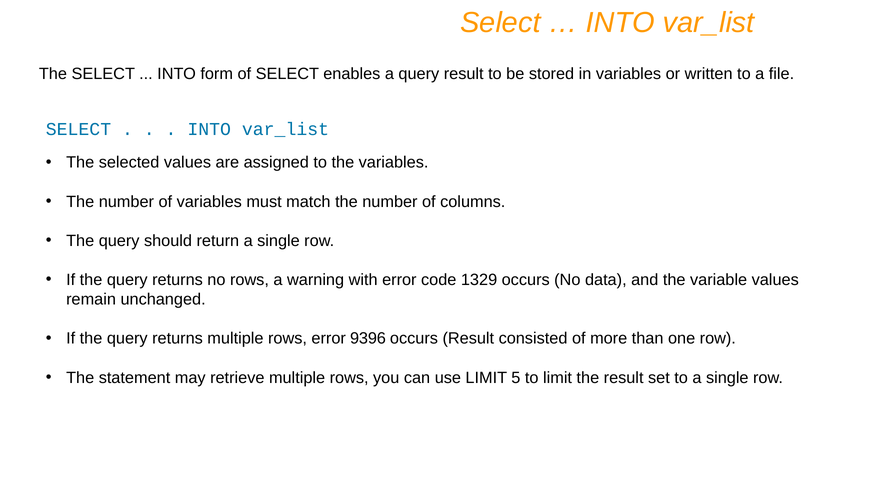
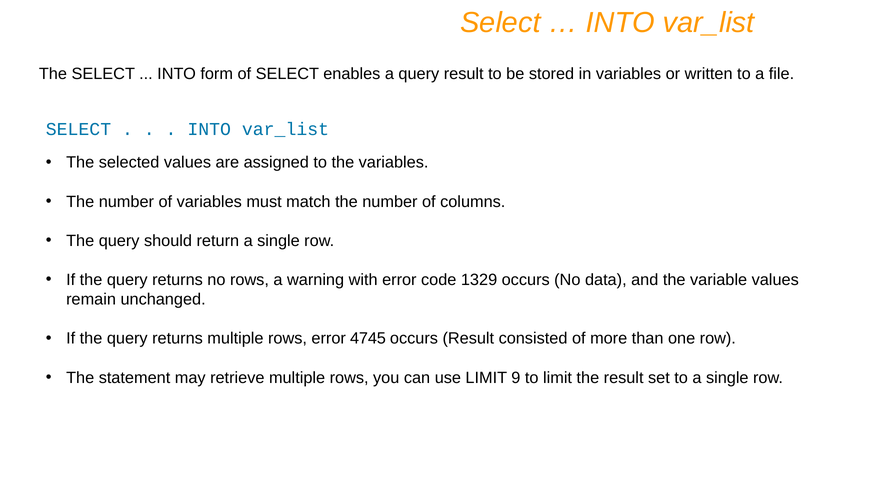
9396: 9396 -> 4745 (368, 339)
5: 5 -> 9 (516, 378)
